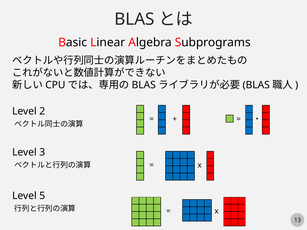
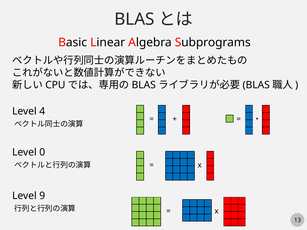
2: 2 -> 4 (42, 111)
3: 3 -> 0 (42, 152)
5: 5 -> 9 (42, 196)
